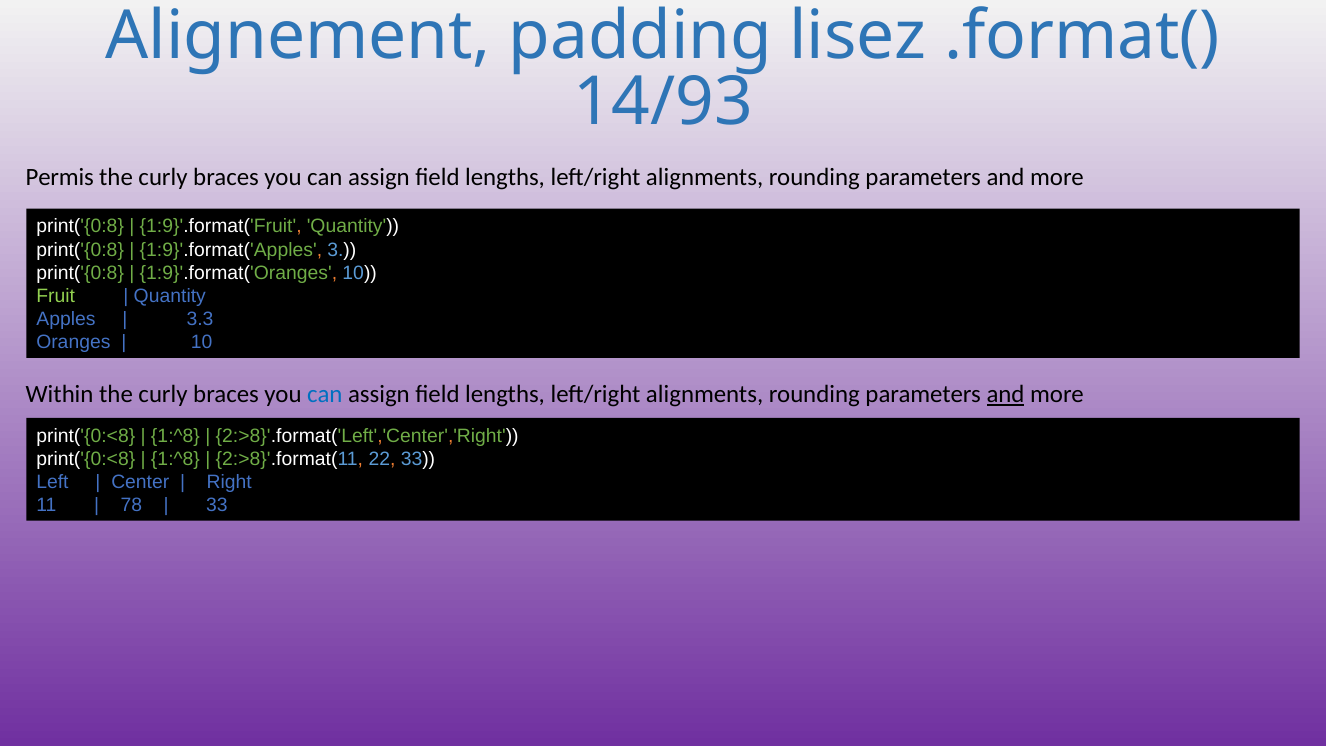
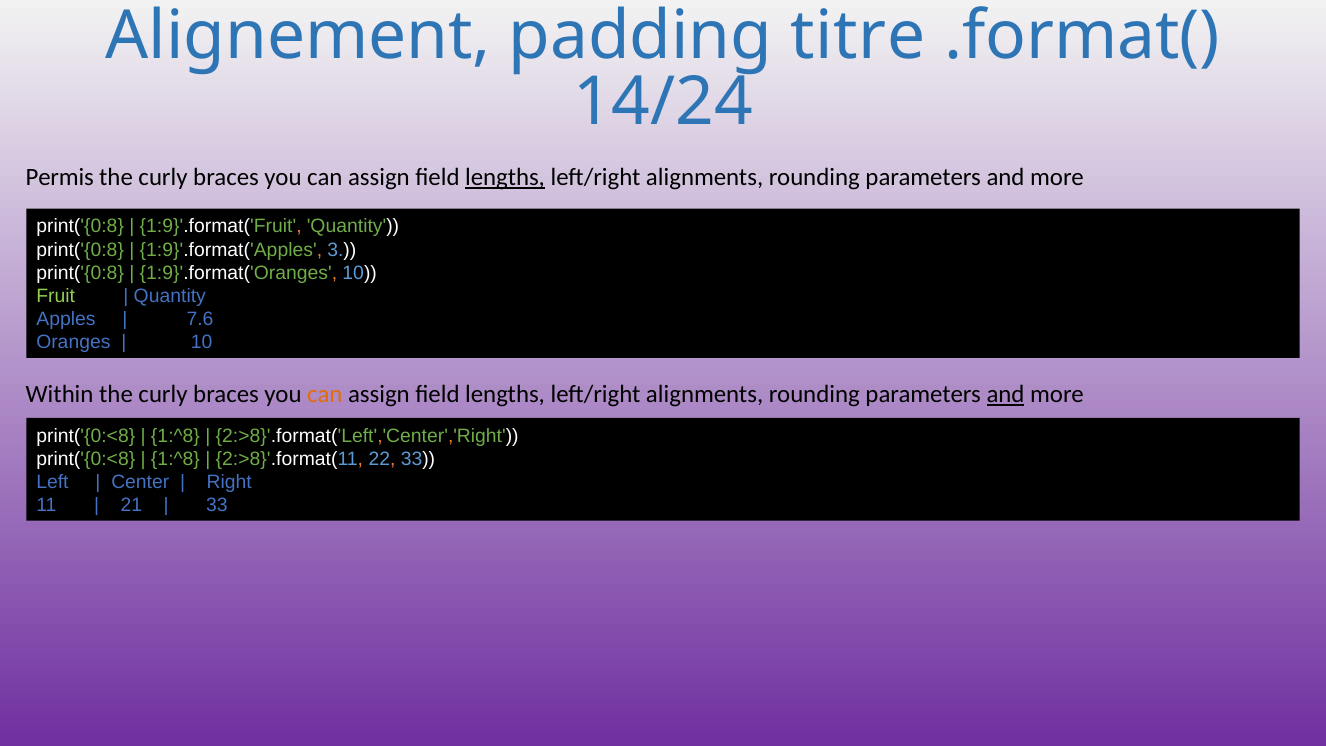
lisez: lisez -> titre (858, 37)
14/93: 14/93 -> 14/24 (663, 102)
lengths underline: none -> present (505, 177)
3.3: 3.3 -> 7.6 (200, 319)
can colour: blue -> orange (325, 394)
78: 78 -> 21 (131, 505)
